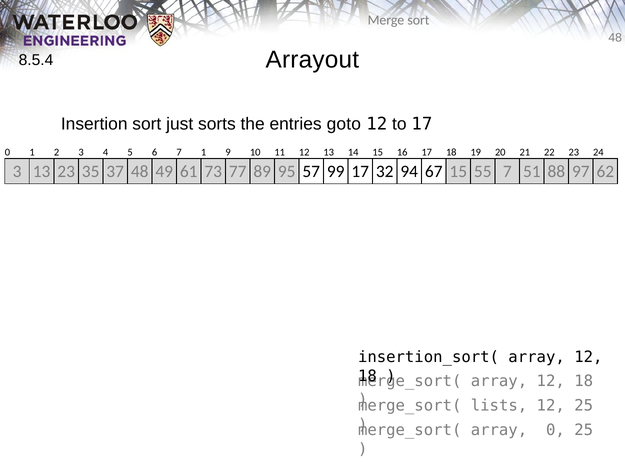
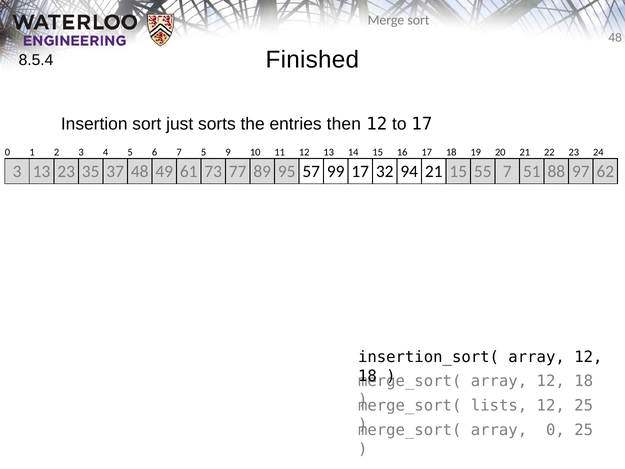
Arrayout: Arrayout -> Finished (312, 60)
goto: goto -> then (344, 124)
7 1: 1 -> 5 (204, 152)
94 67: 67 -> 21 (434, 171)
